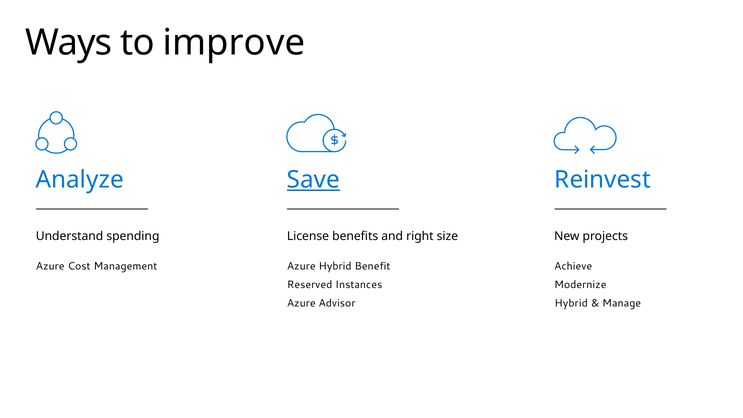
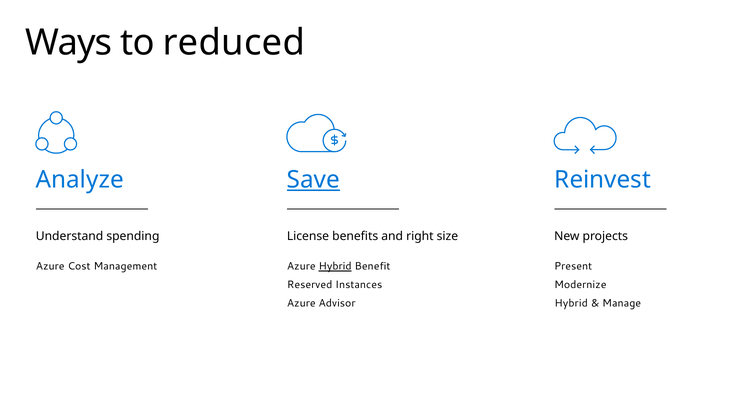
improve: improve -> reduced (234, 43)
Hybrid underline: none -> present (335, 266)
Achieve: Achieve -> Present (573, 266)
